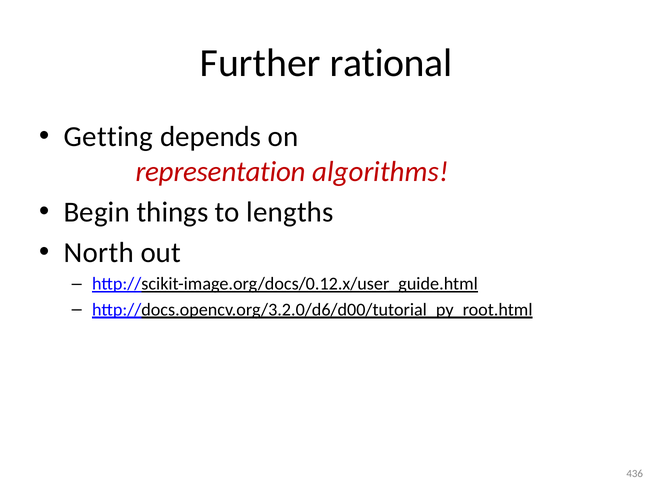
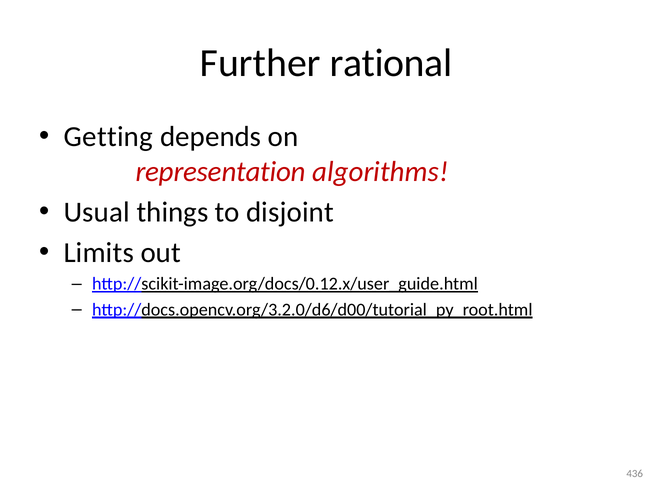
Begin: Begin -> Usual (97, 212)
lengths: lengths -> disjoint (290, 212)
North: North -> Limits (99, 253)
